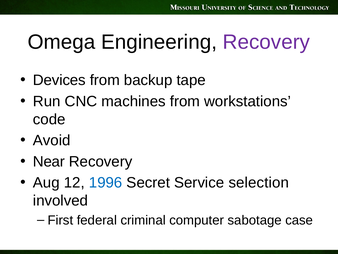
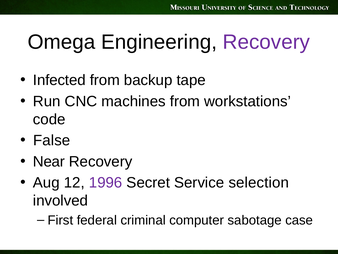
Devices: Devices -> Infected (59, 80)
Avoid: Avoid -> False (52, 140)
1996 colour: blue -> purple (106, 182)
